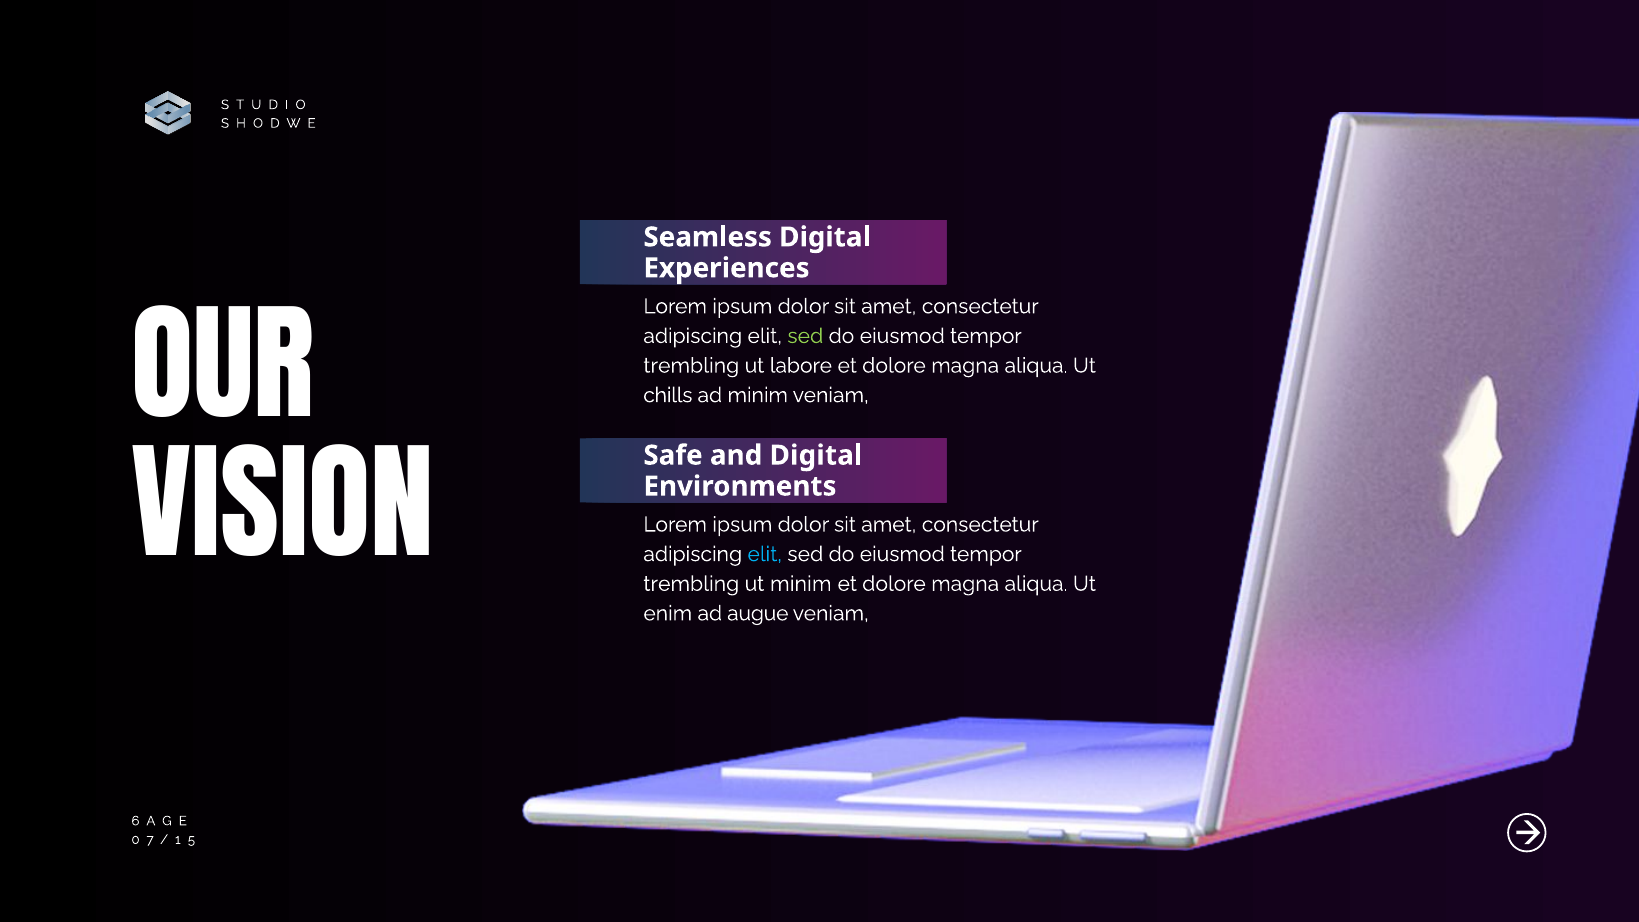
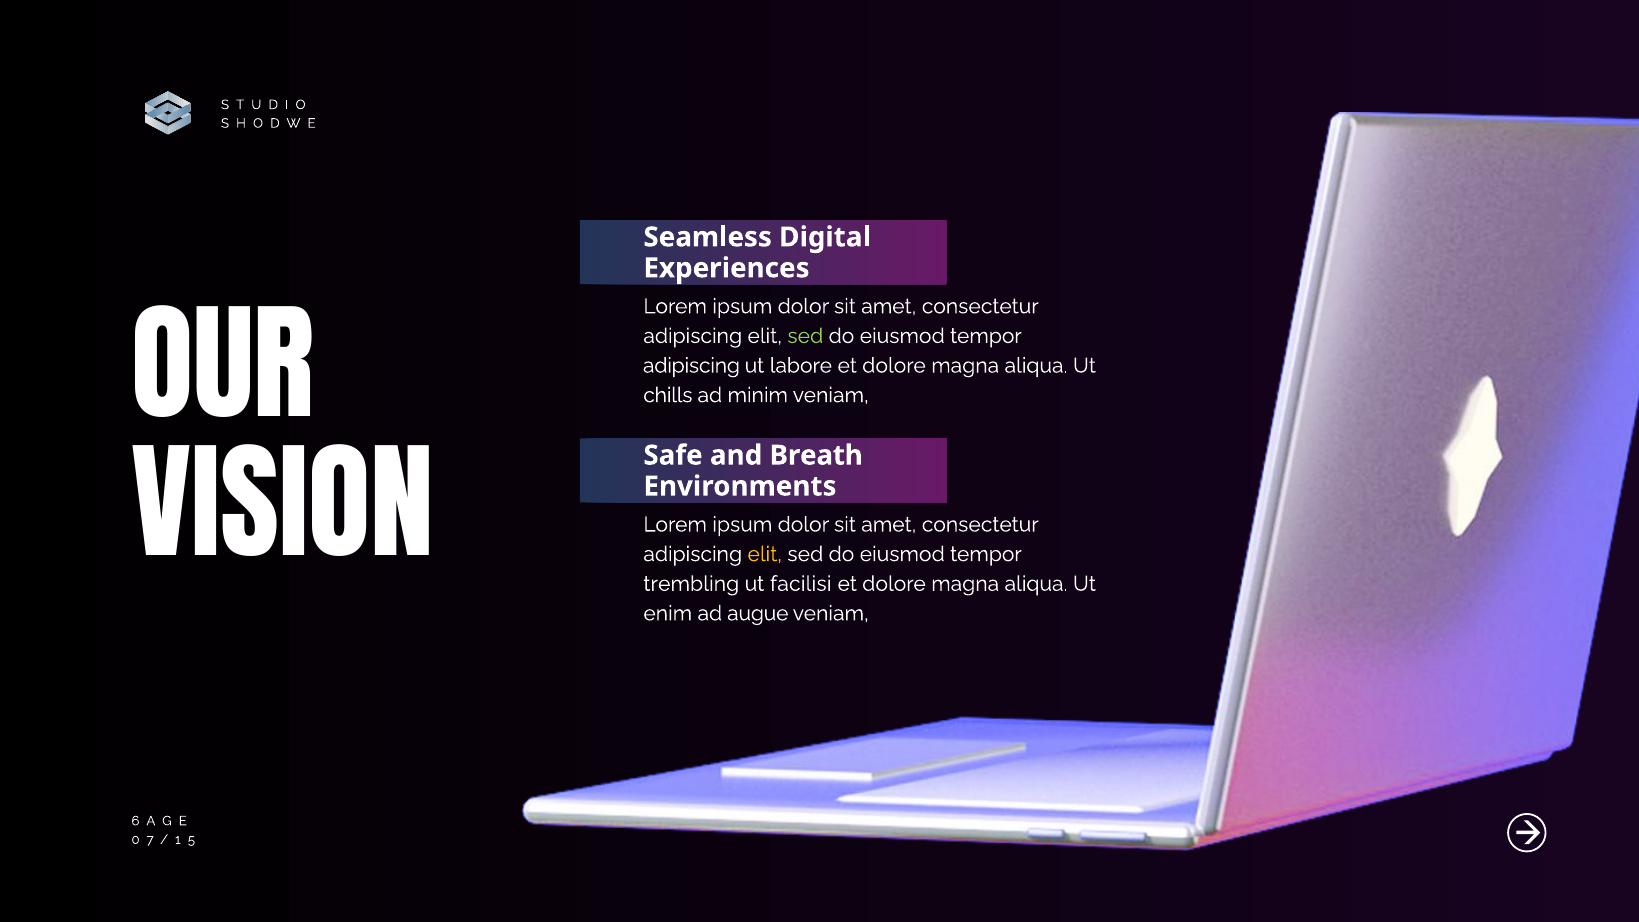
trembling: trembling -> adipiscing (691, 366)
and Digital: Digital -> Breath (816, 455)
elit colour: light blue -> yellow (765, 554)
ut minim: minim -> facilisi (801, 584)
